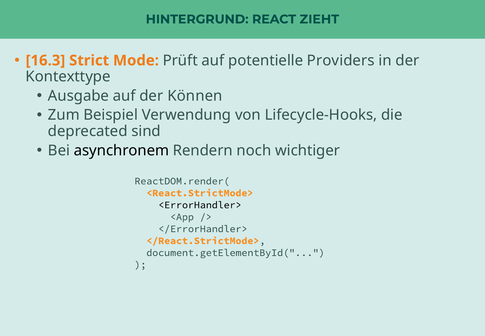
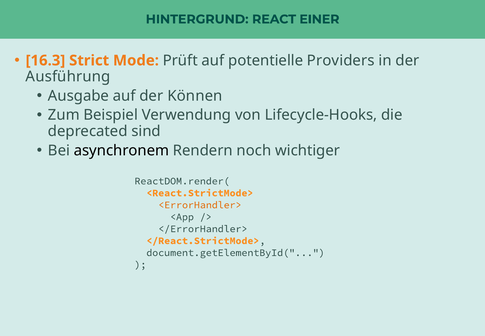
ZIEHT: ZIEHT -> EINER (319, 19)
Kontexttype: Kontexttype -> Ausführung (68, 77)
<ErrorHandler> colour: black -> orange (200, 205)
